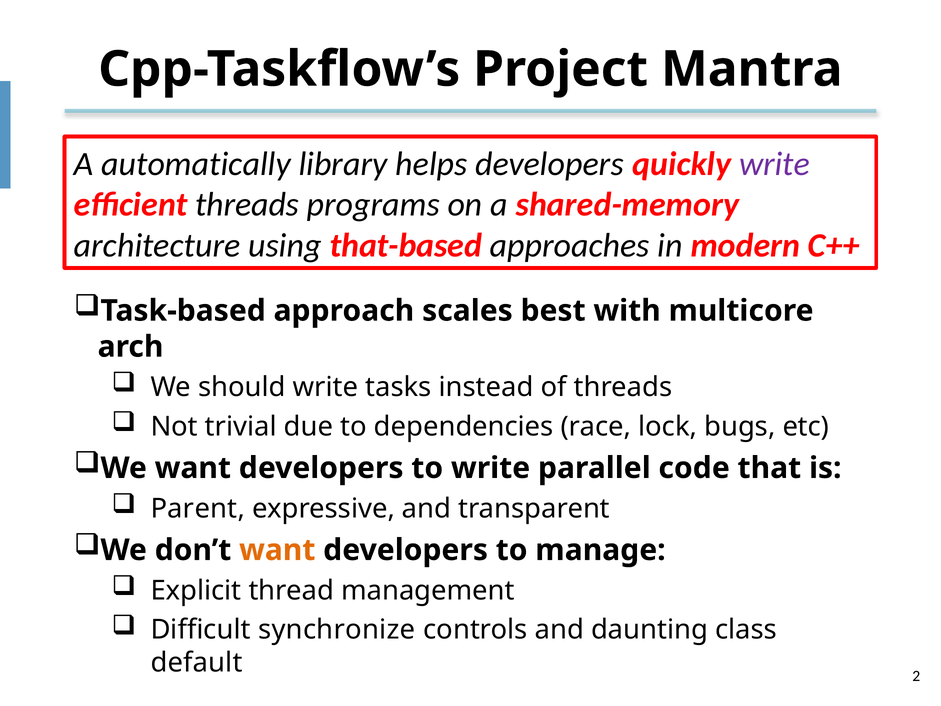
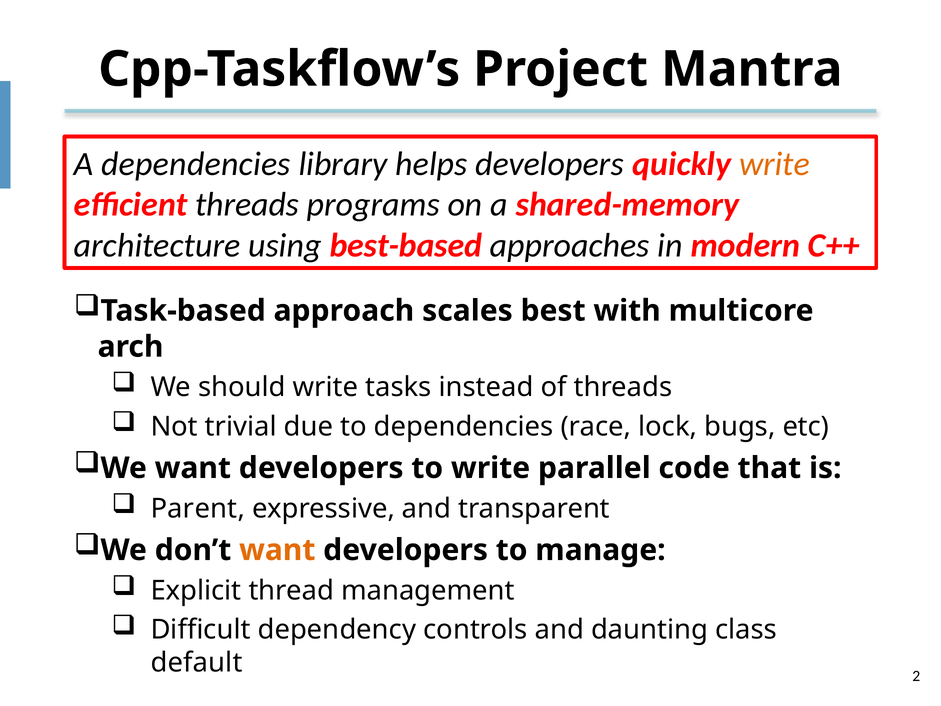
A automatically: automatically -> dependencies (196, 164)
write colour: purple -> orange (774, 164)
that-based: that-based -> best-based (406, 245)
synchronize: synchronize -> dependency (337, 630)
